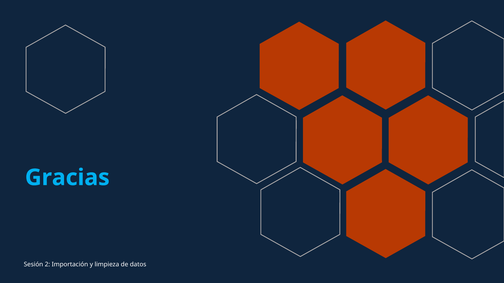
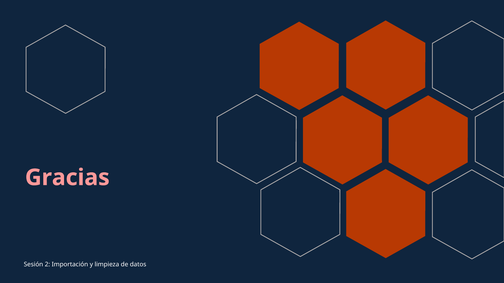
Gracias colour: light blue -> pink (67, 178)
